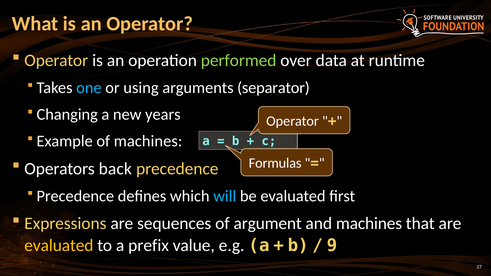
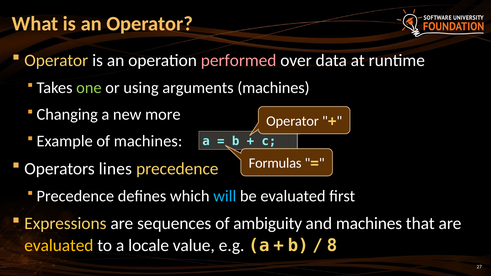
performed colour: light green -> pink (239, 60)
one colour: light blue -> light green (89, 88)
arguments separator: separator -> machines (273, 88)
years: years -> more (163, 115)
back: back -> lines (115, 169)
argument: argument -> ambiguity (268, 224)
prefix: prefix -> locale (149, 246)
9: 9 -> 8 (332, 246)
